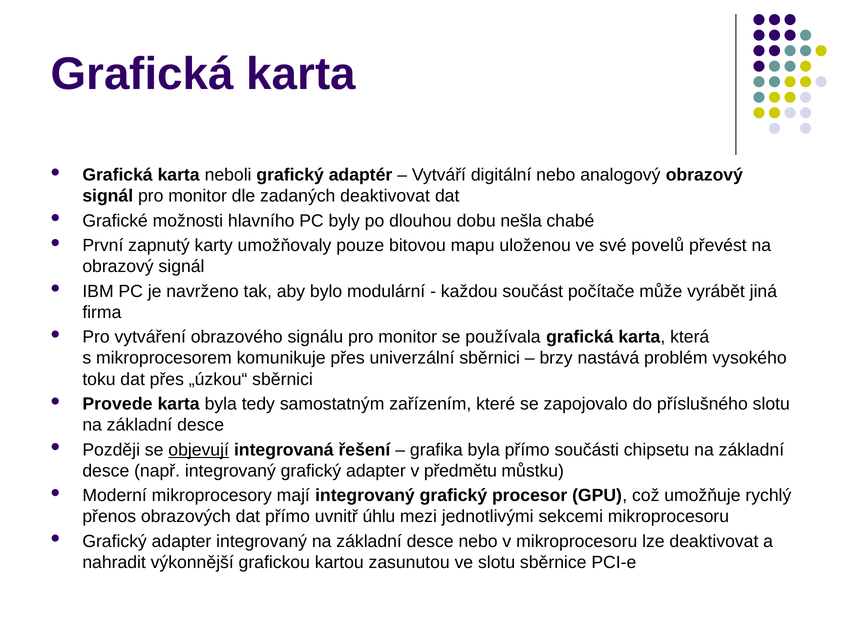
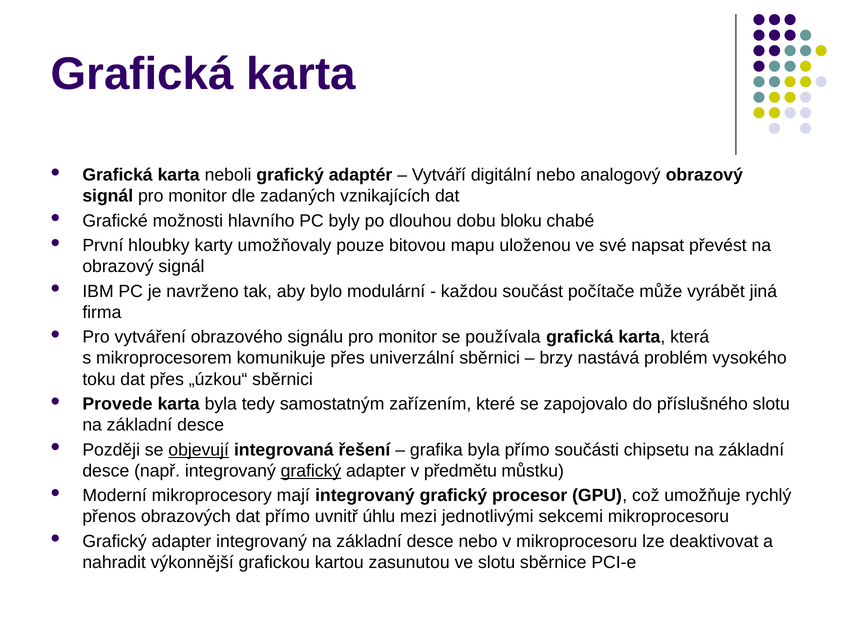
zadaných deaktivovat: deaktivovat -> vznikajících (385, 196)
nešla: nešla -> bloku (521, 221)
zapnutý: zapnutý -> hloubky (159, 245)
povelů: povelů -> napsat (658, 245)
grafický underline: none -> present (311, 471)
